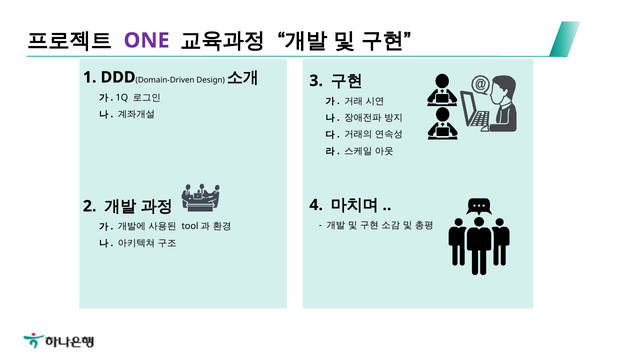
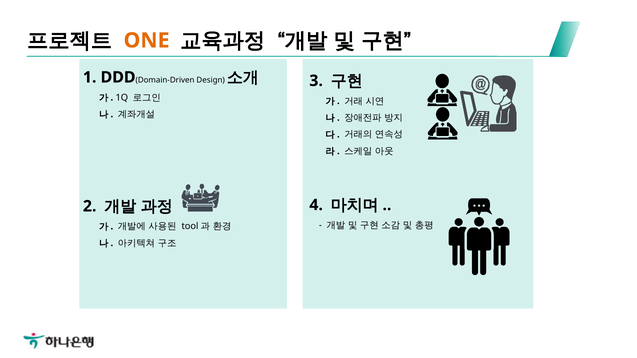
ONE colour: purple -> orange (147, 41)
